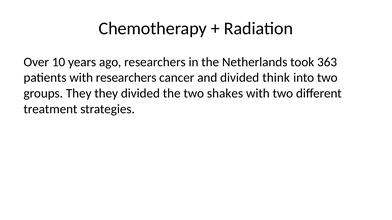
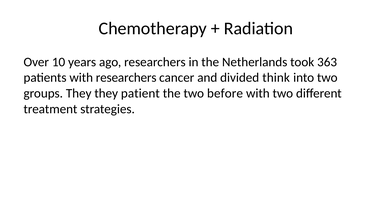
they divided: divided -> patient (140, 94)
shakes: shakes -> before (225, 94)
